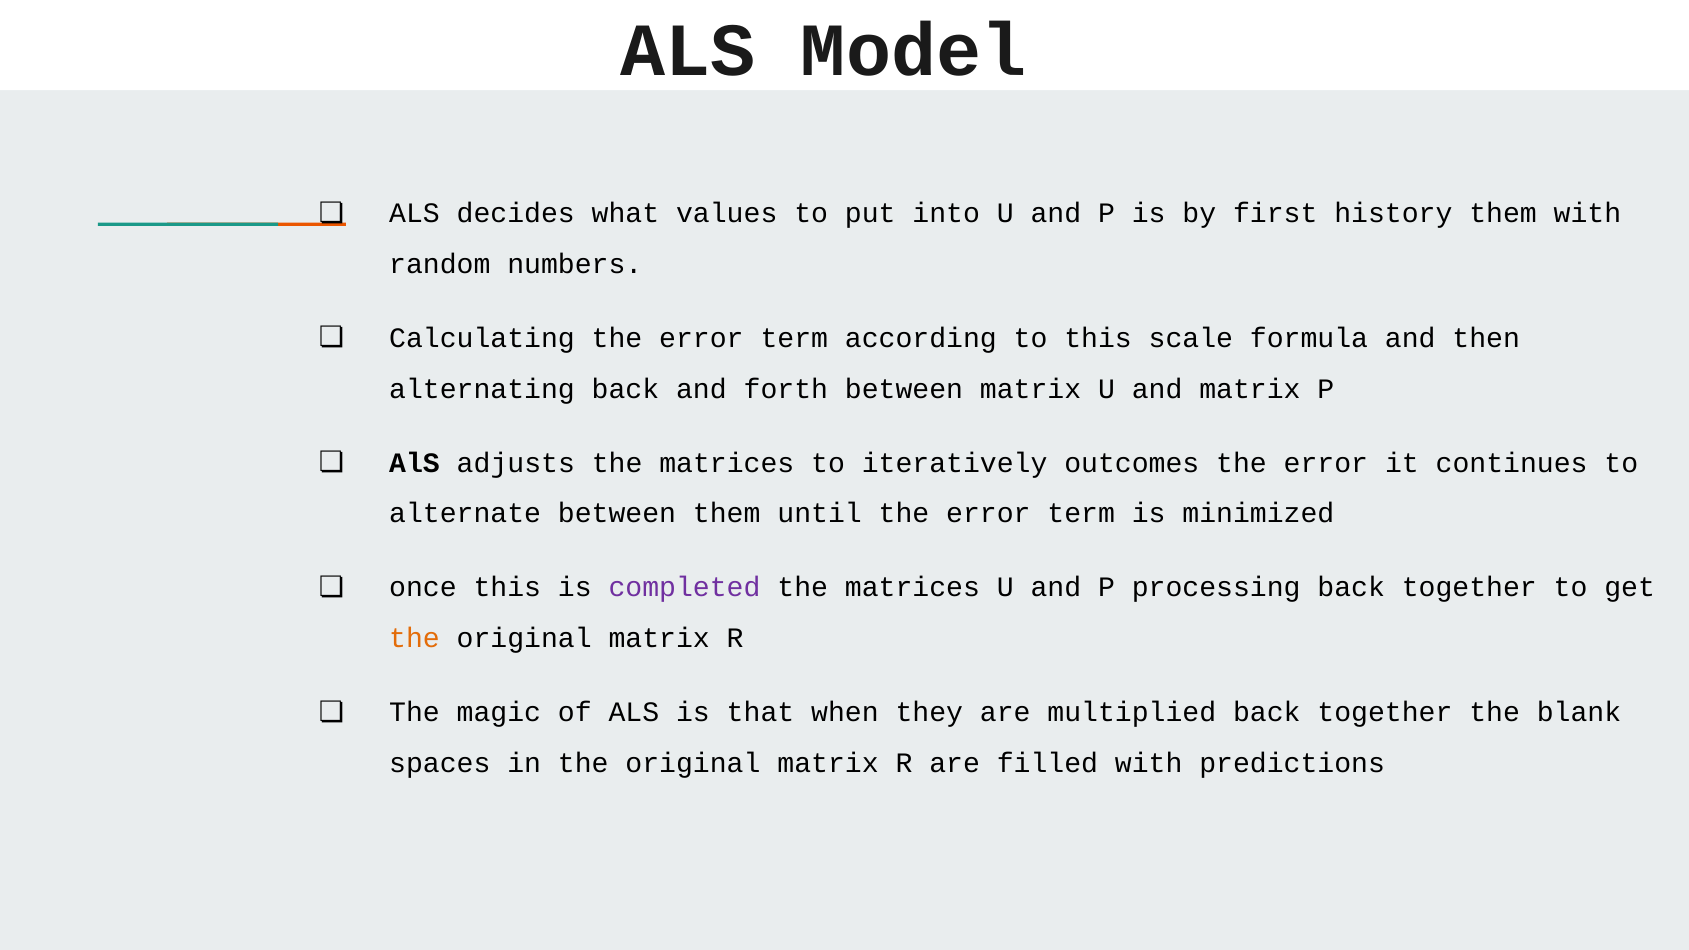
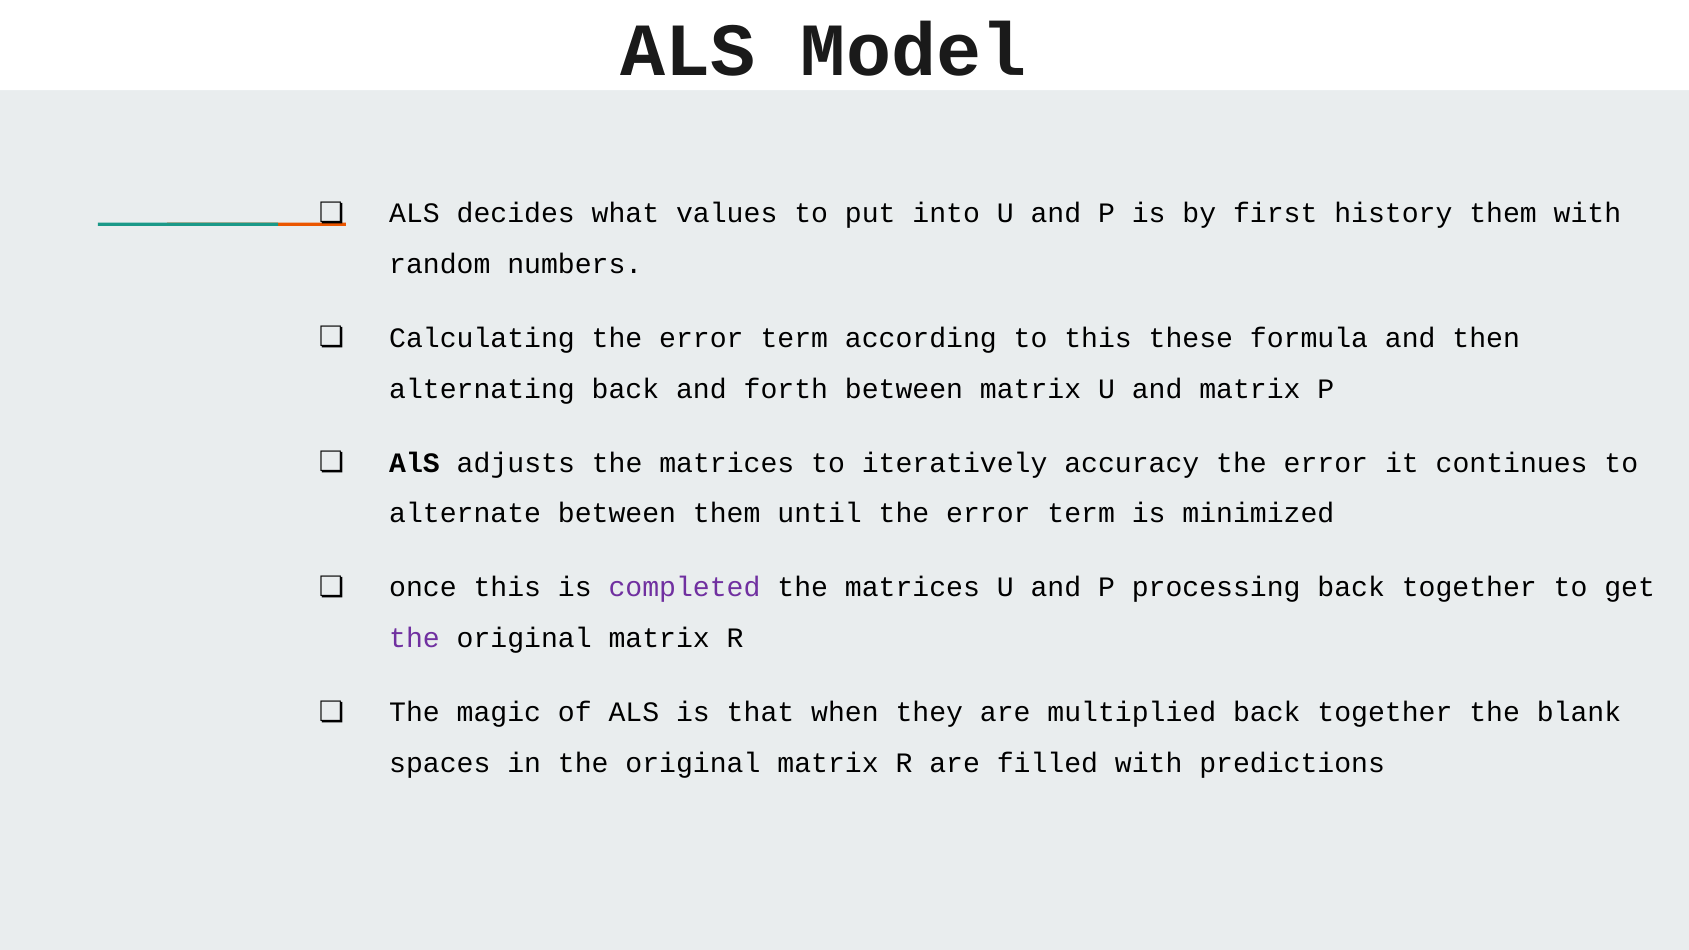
scale: scale -> these (1191, 338)
outcomes: outcomes -> accuracy (1132, 463)
the colour: orange -> purple (415, 638)
